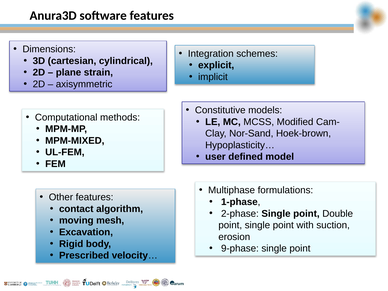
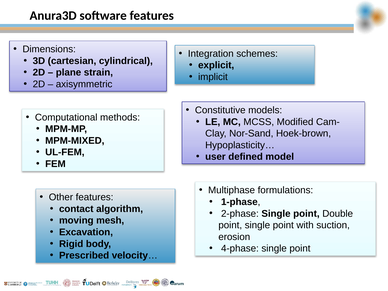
9-phase: 9-phase -> 4-phase (240, 248)
